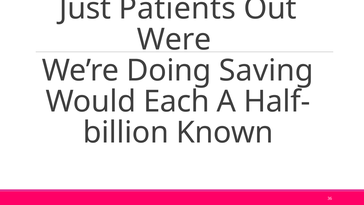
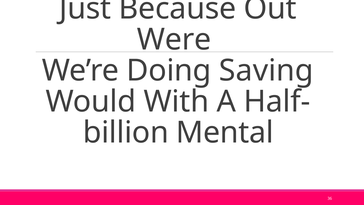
Patients: Patients -> Because (177, 9)
Each: Each -> With (176, 101)
Known: Known -> Mental (225, 132)
